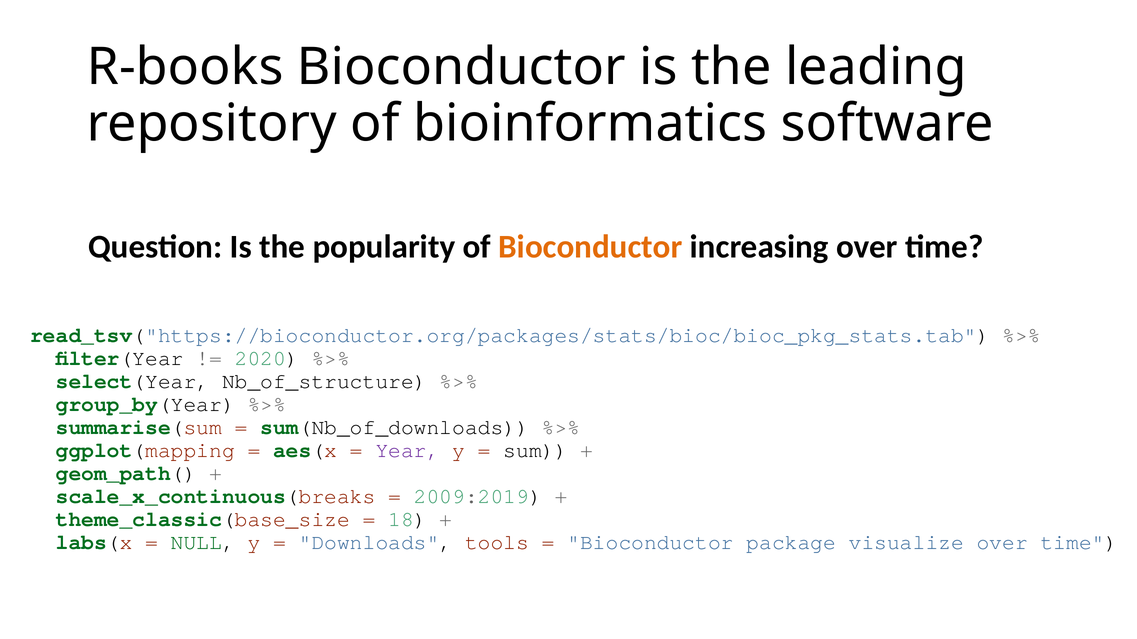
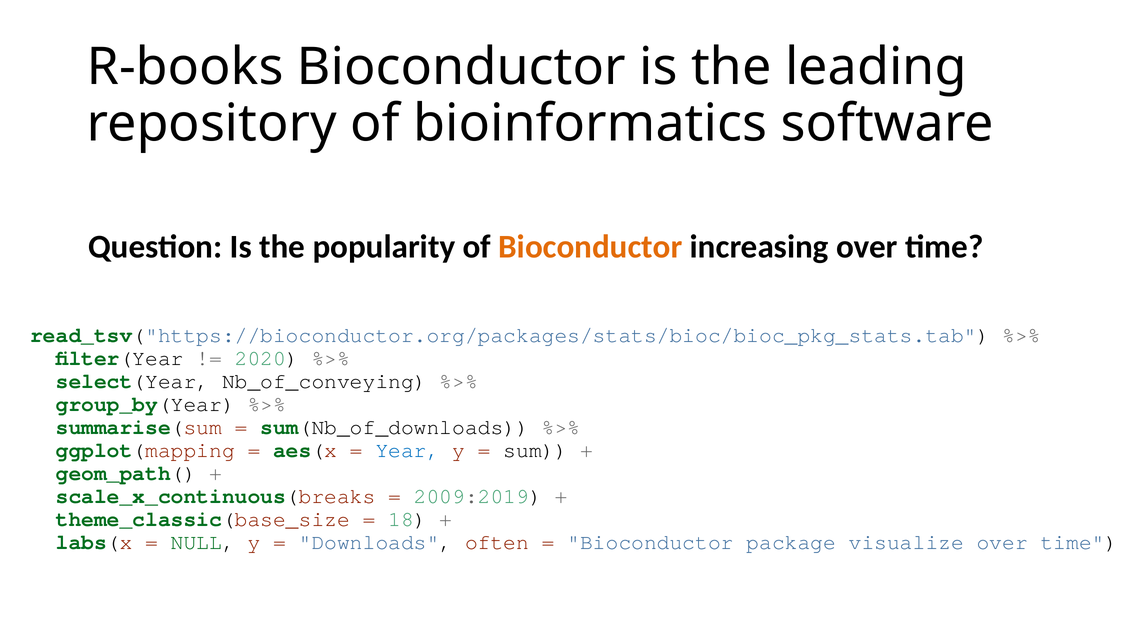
Nb_of_structure: Nb_of_structure -> Nb_of_conveying (324, 382)
Year colour: purple -> blue (407, 451)
tools: tools -> often (497, 543)
